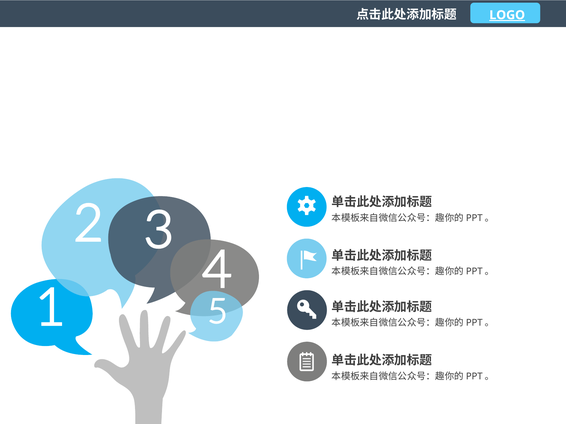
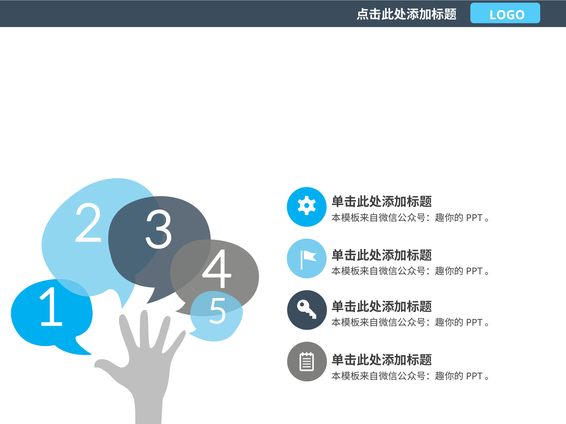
LOGO underline: present -> none (507, 15)
